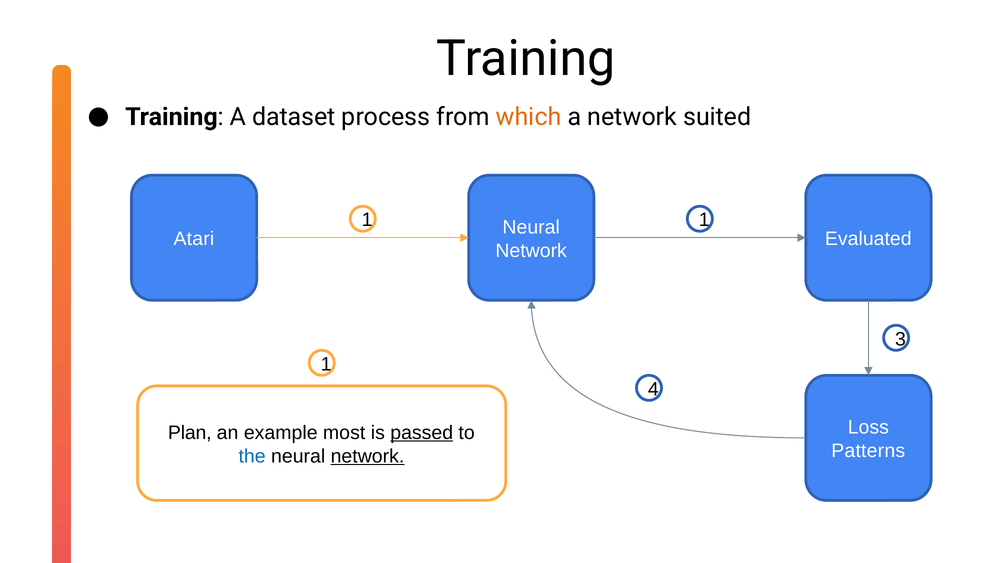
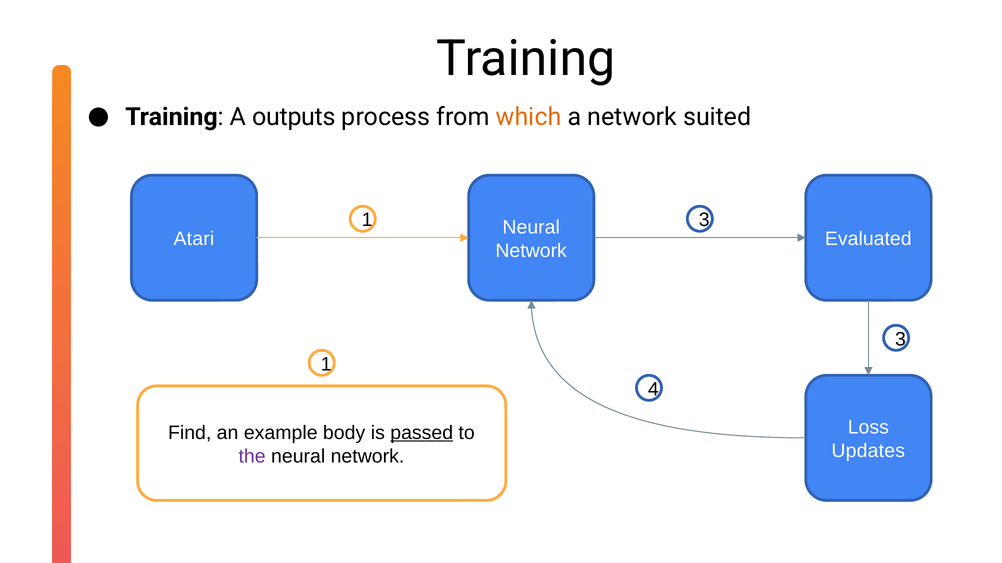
dataset: dataset -> outputs (294, 117)
1 1: 1 -> 3 (704, 220)
Plan: Plan -> Find (190, 433)
most: most -> body (344, 433)
Patterns: Patterns -> Updates (868, 451)
the colour: blue -> purple (252, 457)
network underline: present -> none (367, 457)
